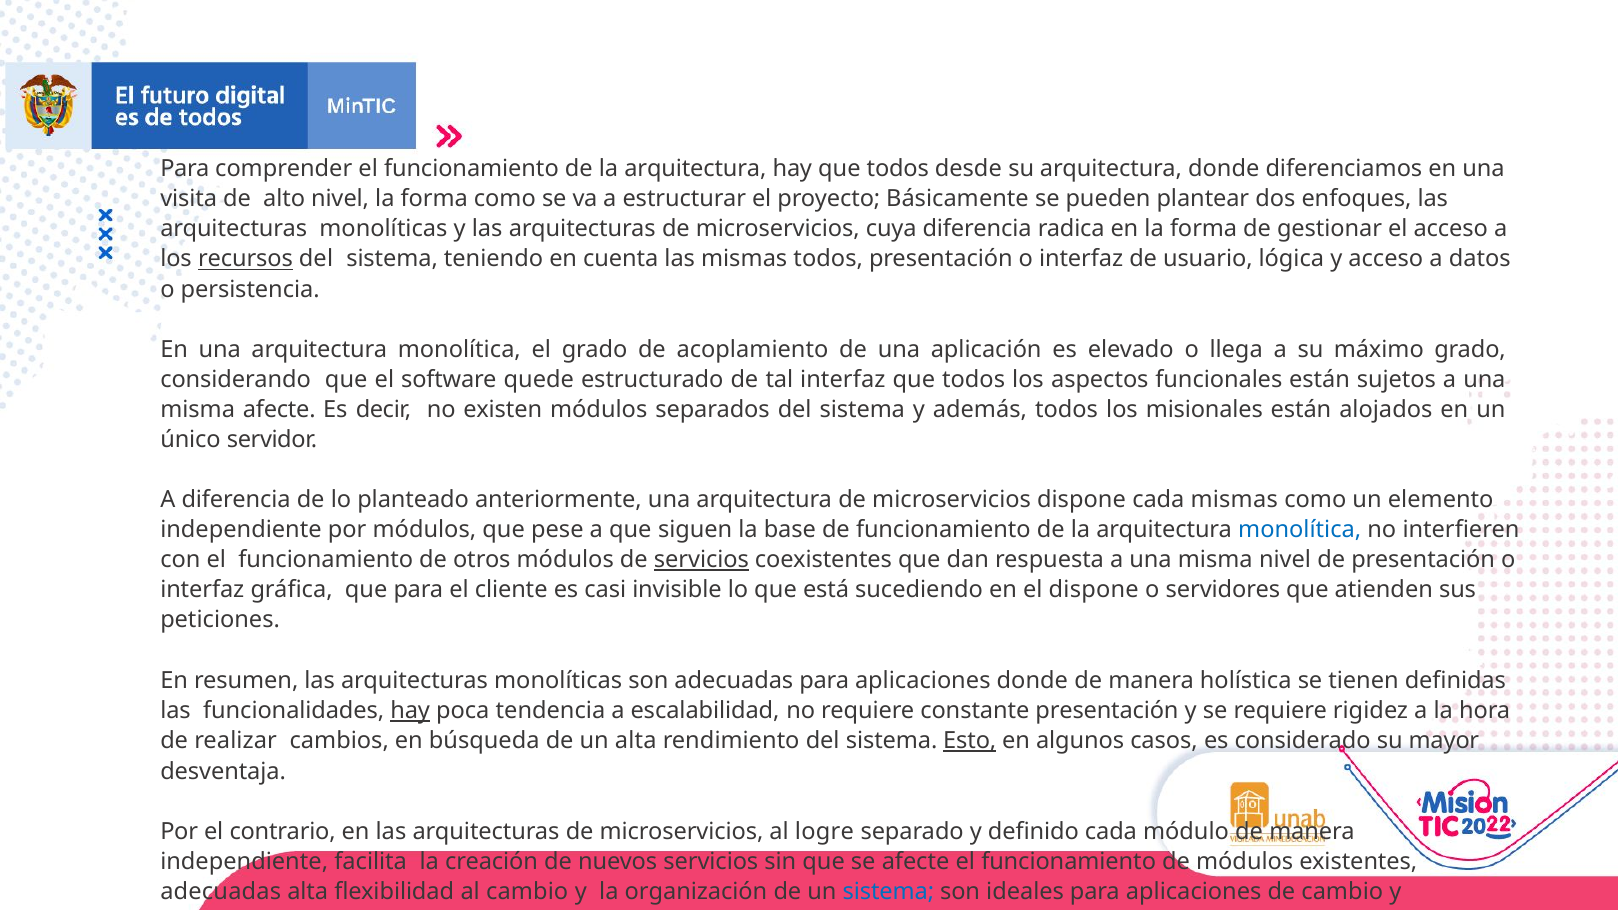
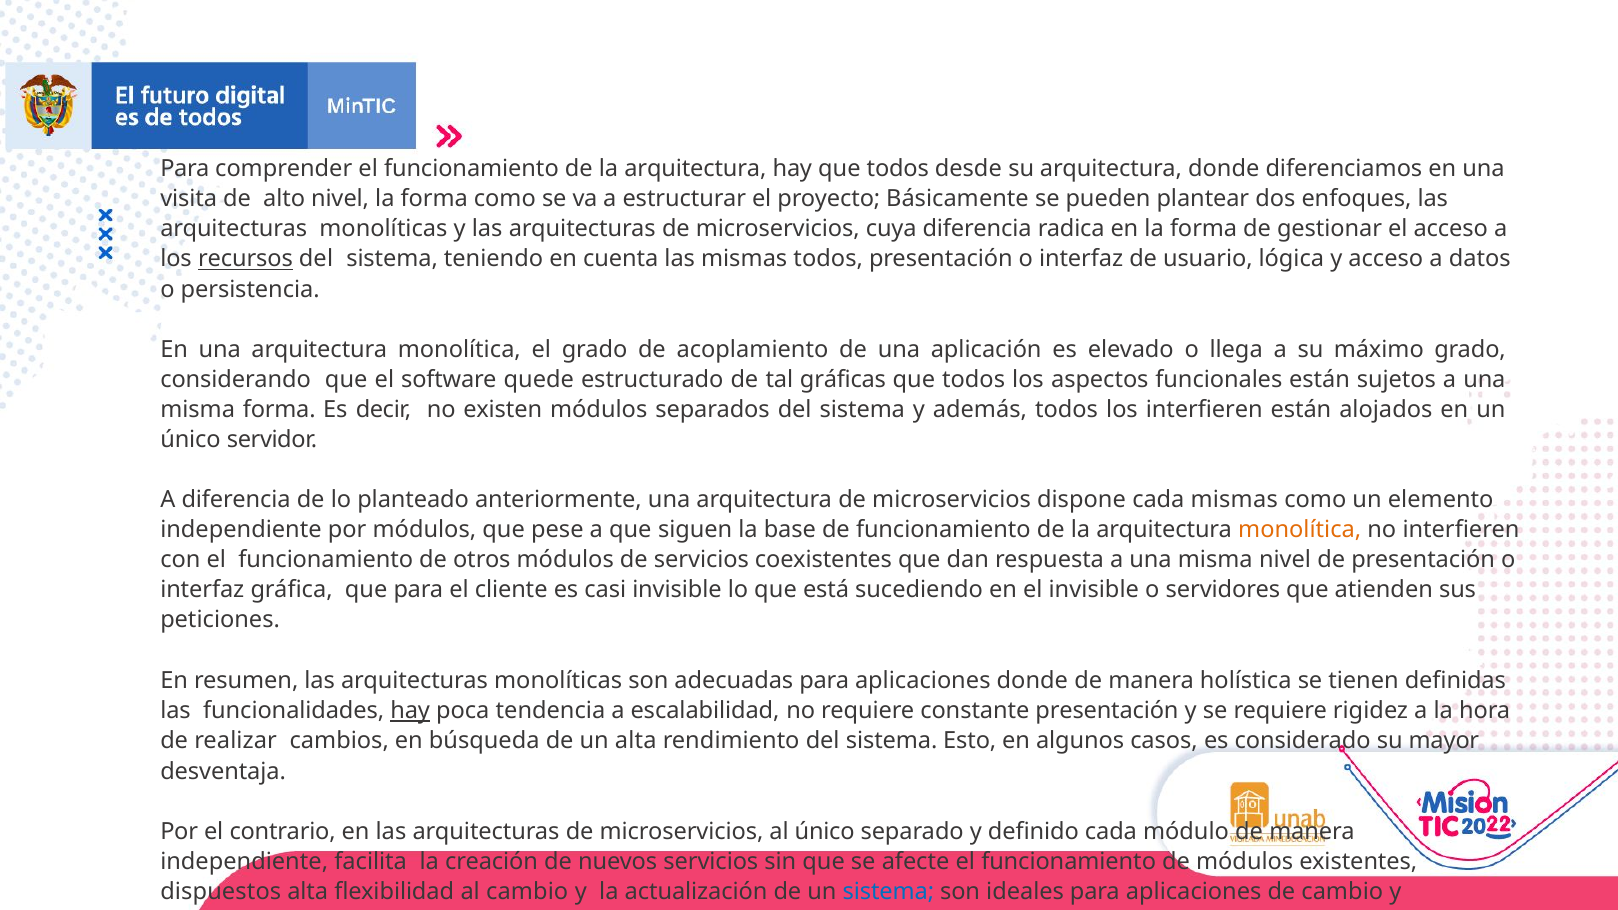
tal interfaz: interfaz -> gráficas (843, 380)
misma afecte: afecte -> forma (279, 410)
los misionales: misionales -> interfieren (1204, 410)
monolítica colour: blue -> orange (1300, 530)
servicios underline: present -> none (701, 560)
el dispone: dispone -> invisible (1094, 590)
Esto underline: present -> none (970, 741)
al logre: logre -> único (825, 832)
adecuadas: adecuadas -> dispuestos (221, 892)
organización: organización -> actualización (696, 892)
